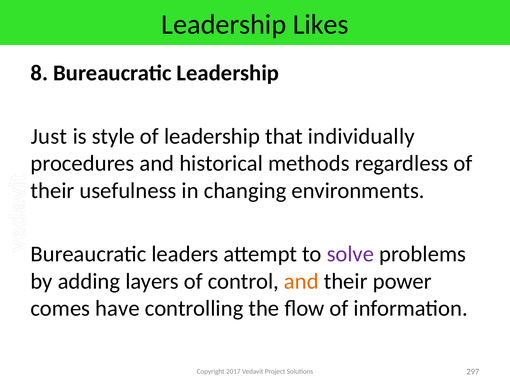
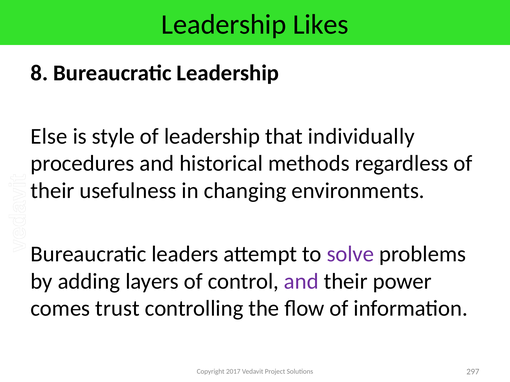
Just: Just -> Else (49, 136)
and colour: orange -> purple (301, 282)
have: have -> trust (117, 309)
